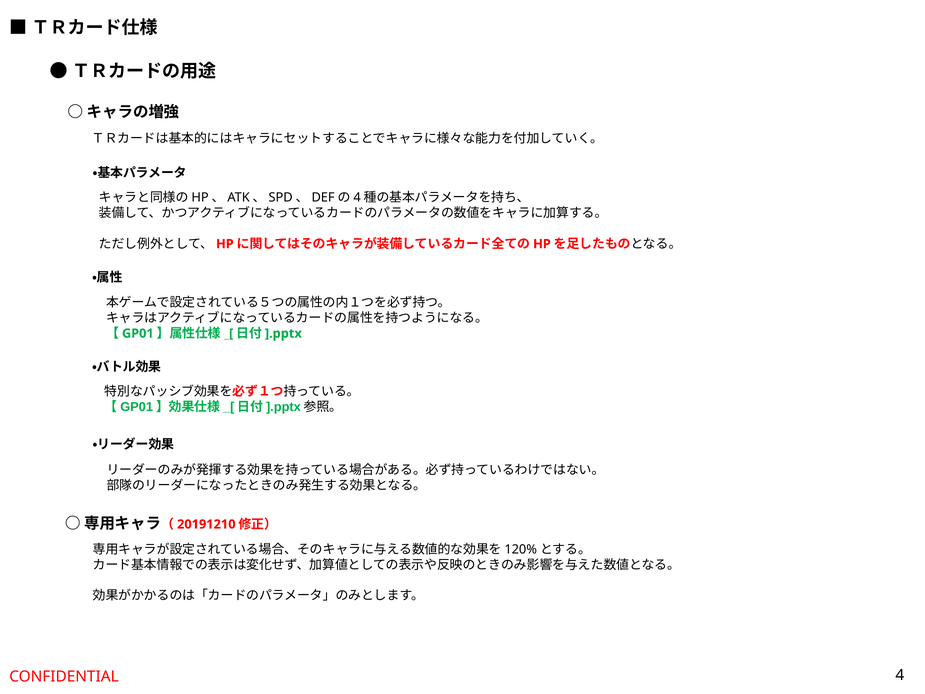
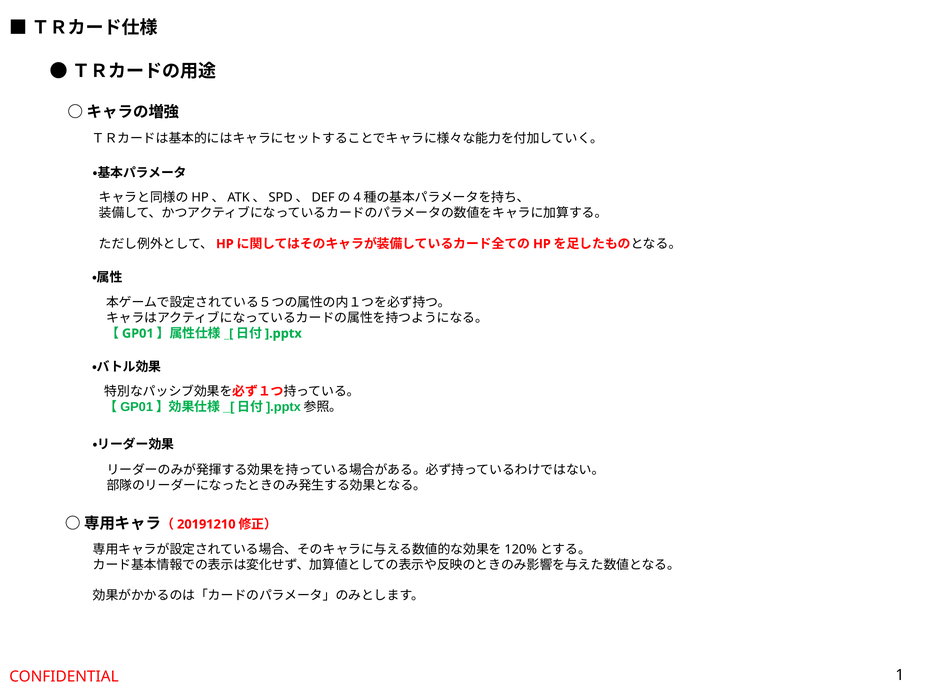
4: 4 -> 1 (900, 675)
